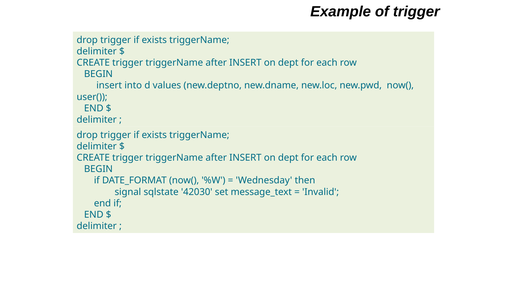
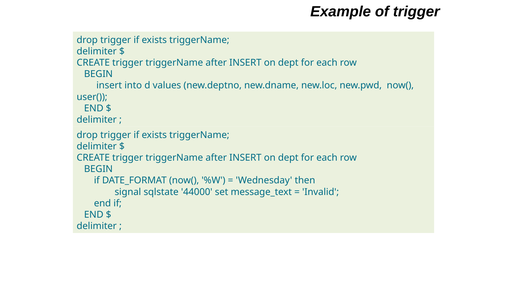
42030: 42030 -> 44000 (197, 192)
